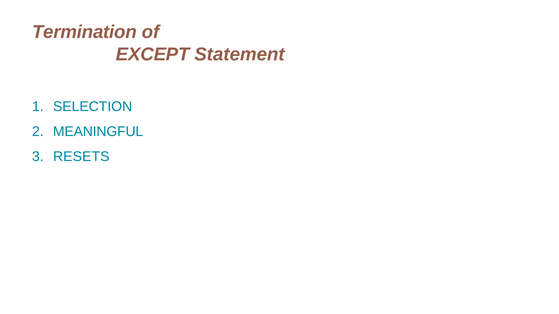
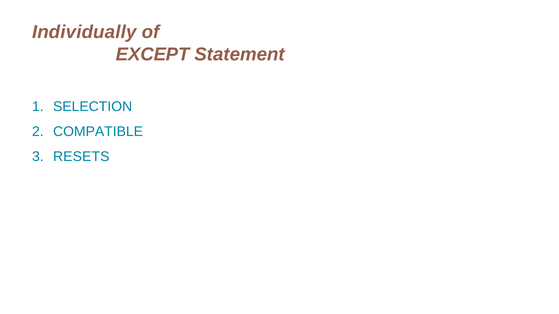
Termination: Termination -> Individually (84, 32)
MEANINGFUL: MEANINGFUL -> COMPATIBLE (98, 132)
